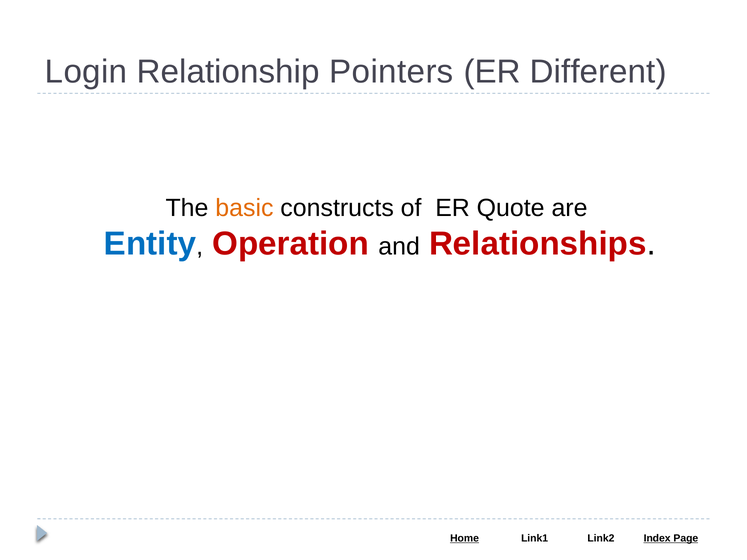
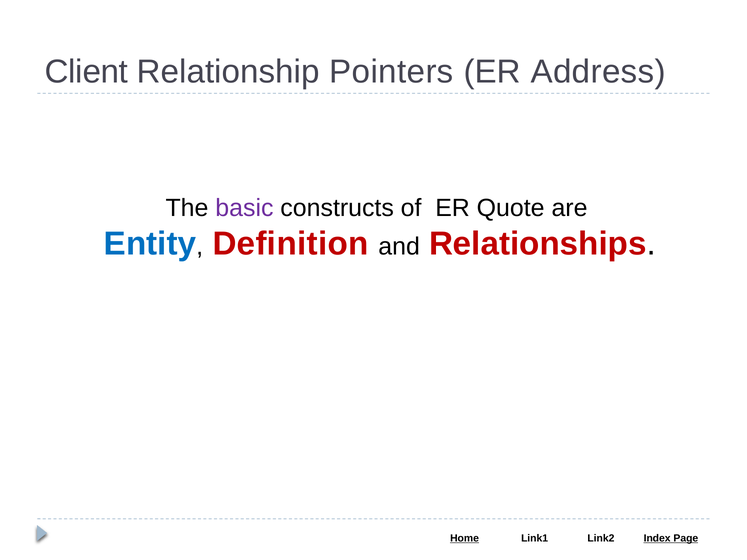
Login: Login -> Client (86, 72)
Different: Different -> Address (598, 72)
basic colour: orange -> purple (244, 208)
Operation: Operation -> Definition (290, 244)
